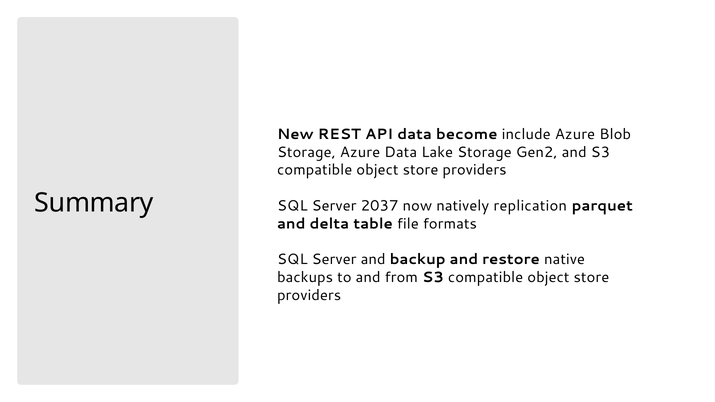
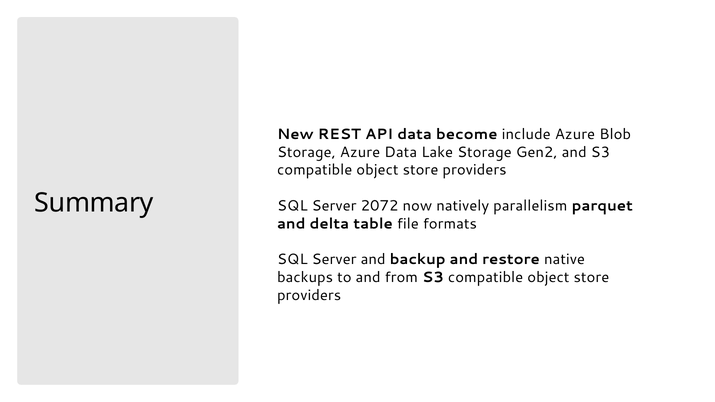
2037: 2037 -> 2072 (380, 206)
replication: replication -> parallelism (530, 206)
